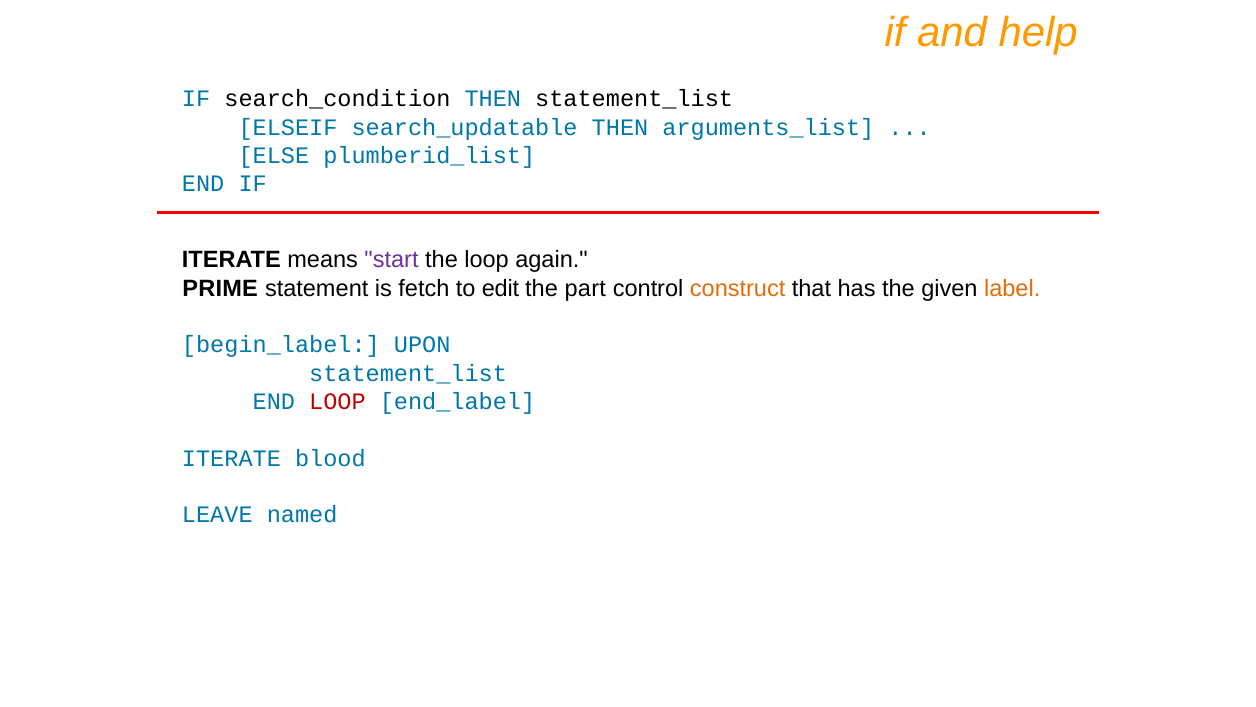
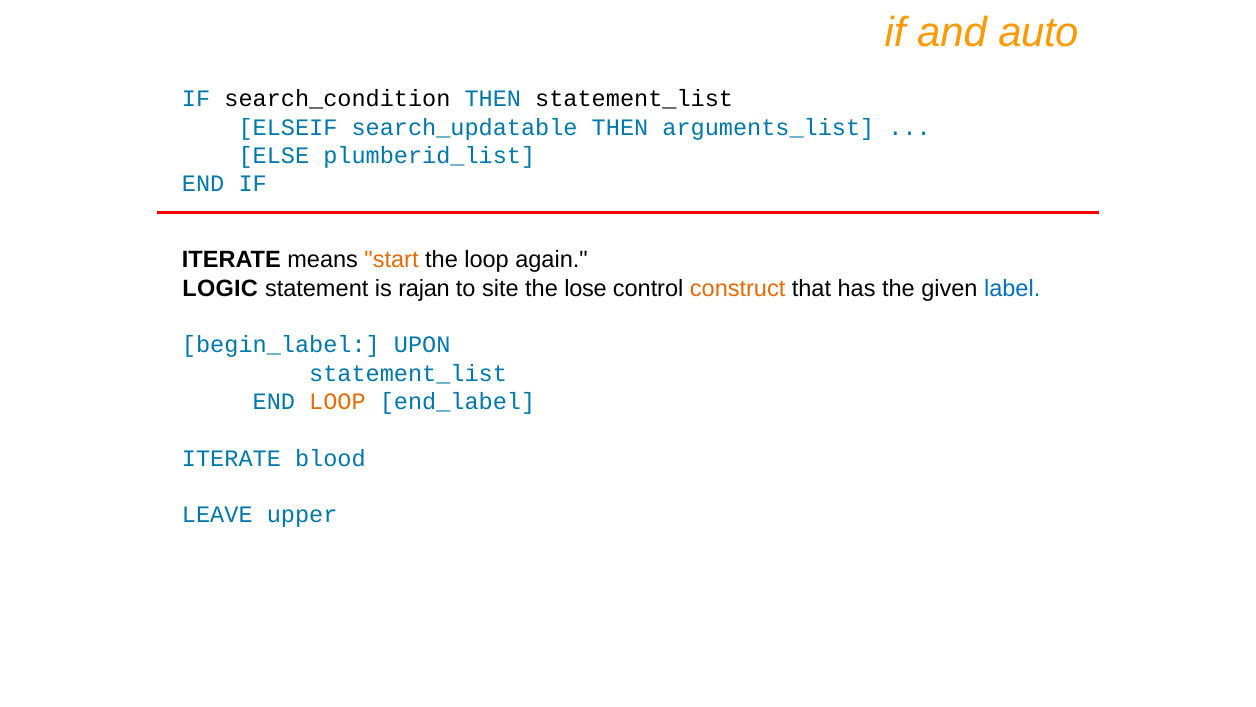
help: help -> auto (1038, 33)
start colour: purple -> orange (392, 260)
PRIME: PRIME -> LOGIC (220, 288)
fetch: fetch -> rajan (424, 288)
edit: edit -> site (500, 288)
part: part -> lose (586, 288)
label colour: orange -> blue (1012, 288)
LOOP colour: red -> orange (337, 401)
named: named -> upper (302, 514)
